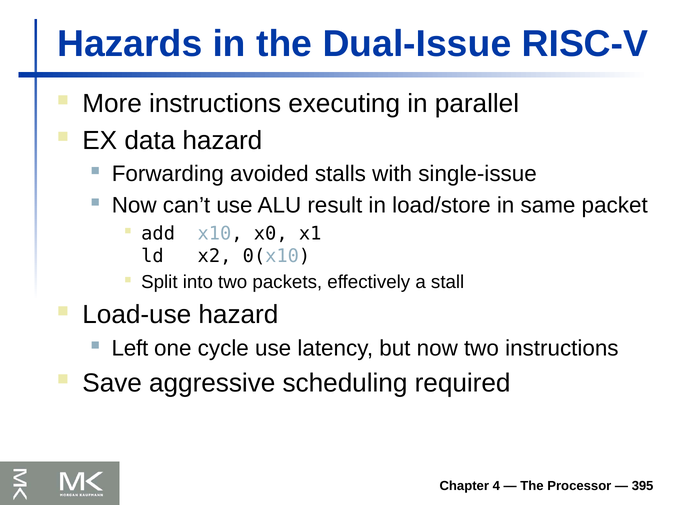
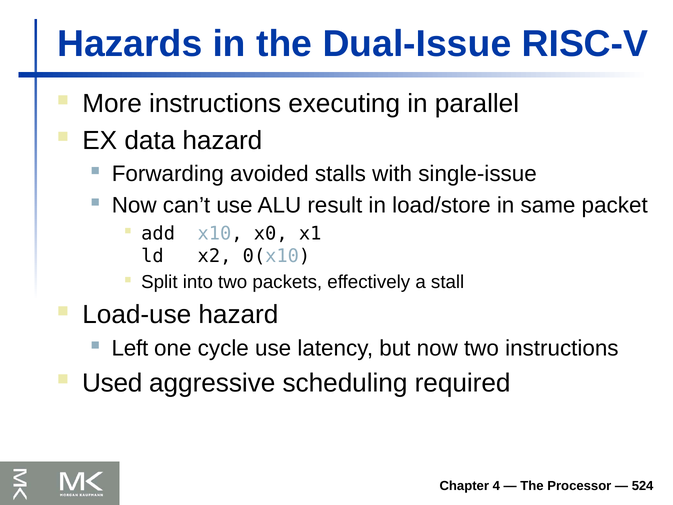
Save: Save -> Used (112, 383)
395: 395 -> 524 (643, 486)
